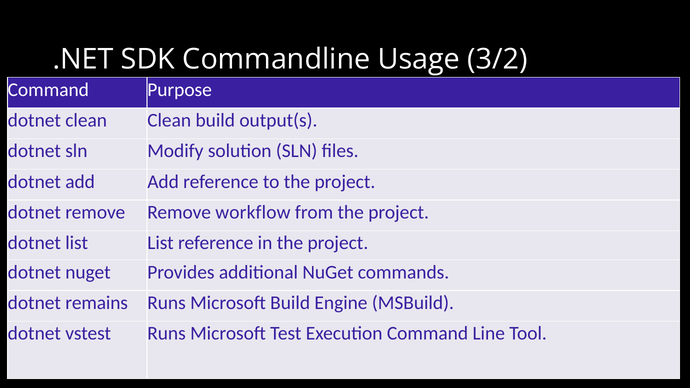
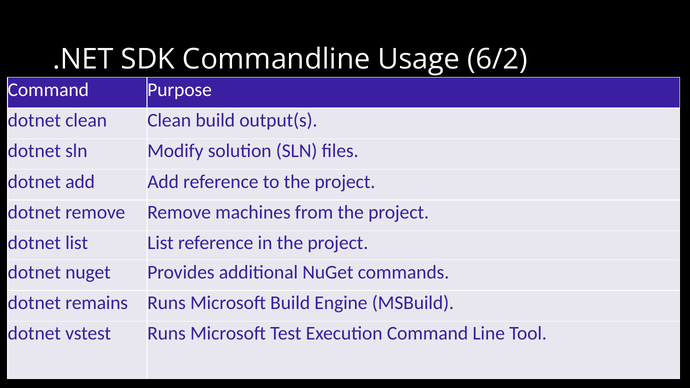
3/2: 3/2 -> 6/2 (498, 59)
workflow: workflow -> machines (253, 212)
